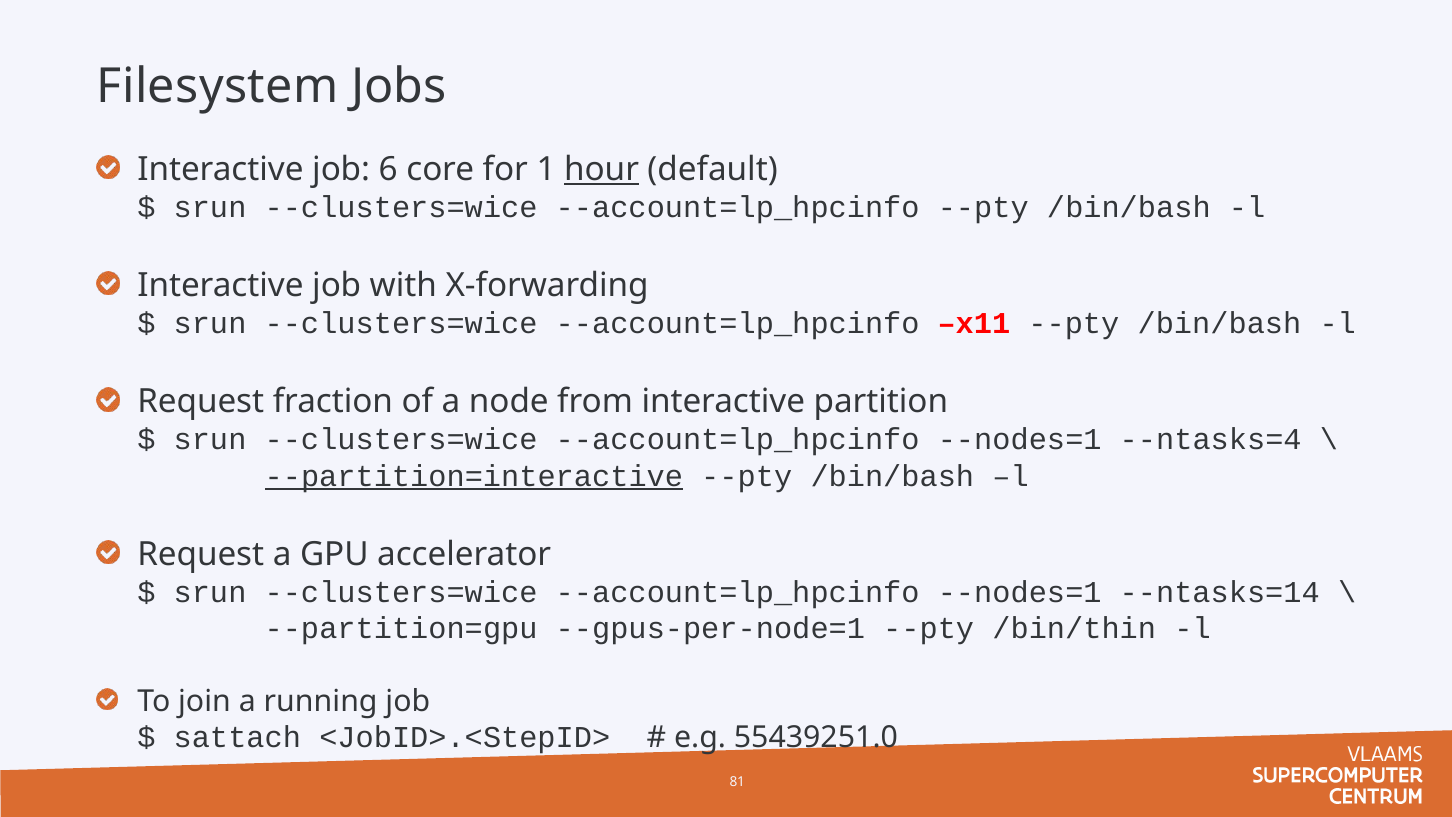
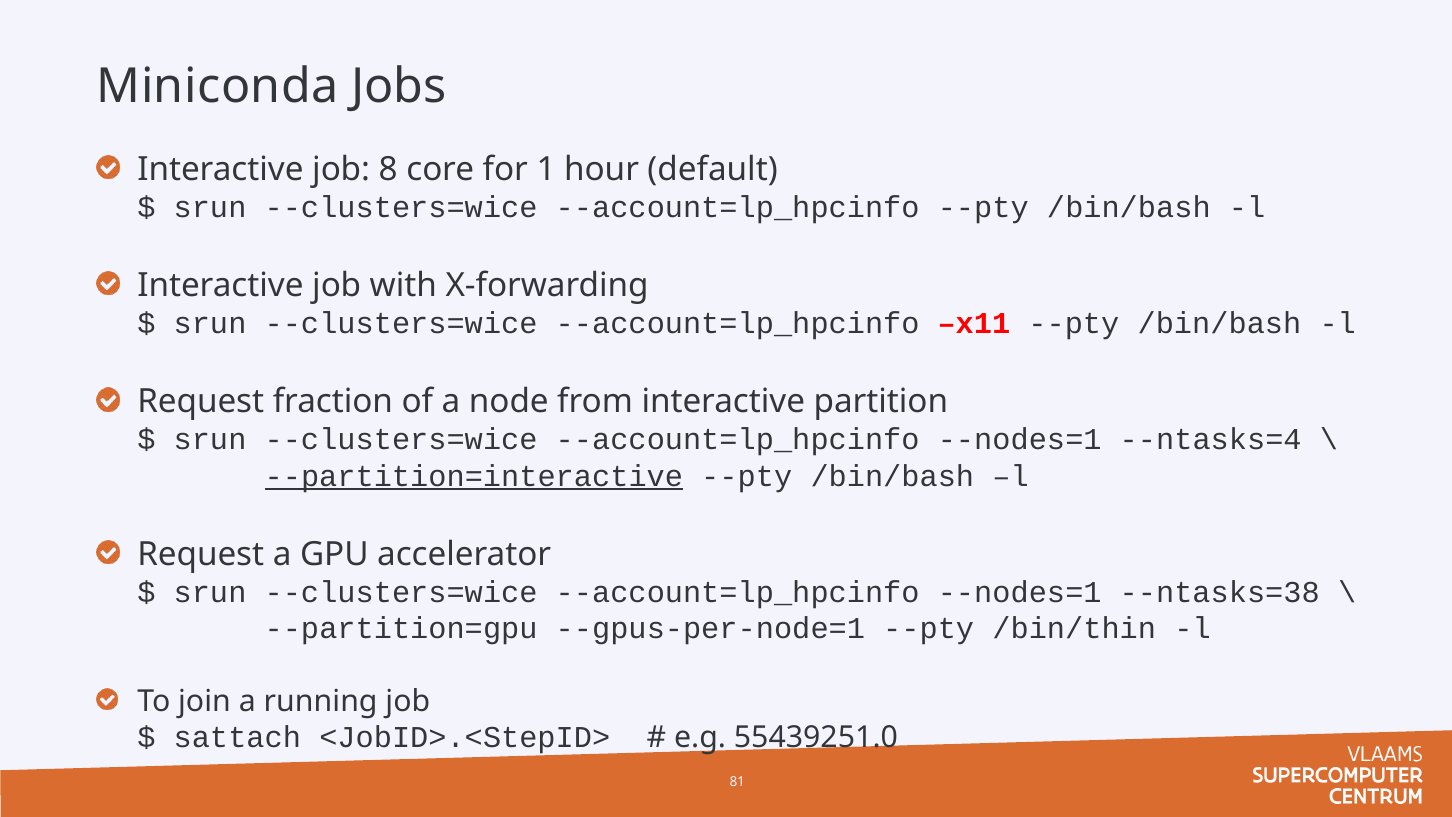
Filesystem: Filesystem -> Miniconda (218, 86)
6: 6 -> 8 (388, 169)
hour underline: present -> none (602, 169)
--ntasks=14: --ntasks=14 -> --ntasks=38 (1220, 592)
